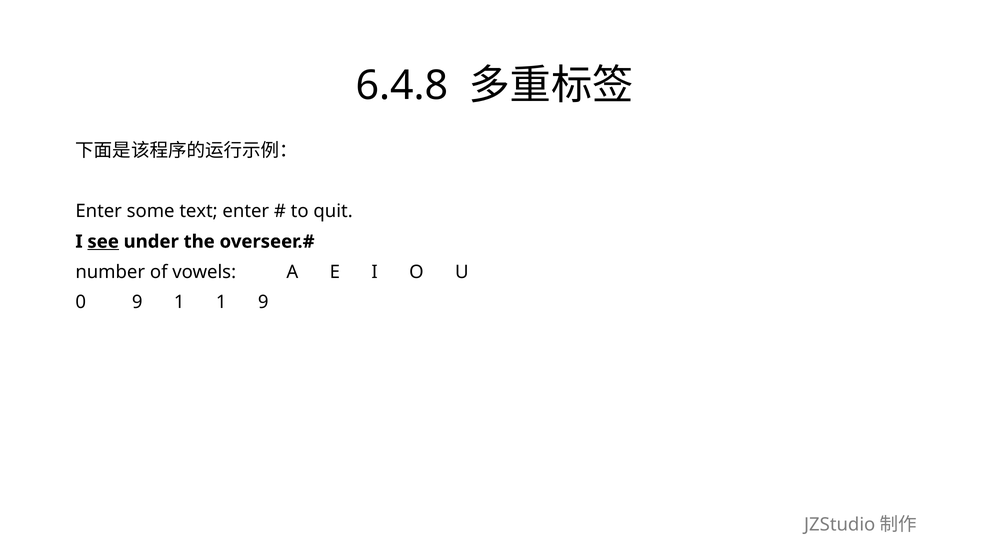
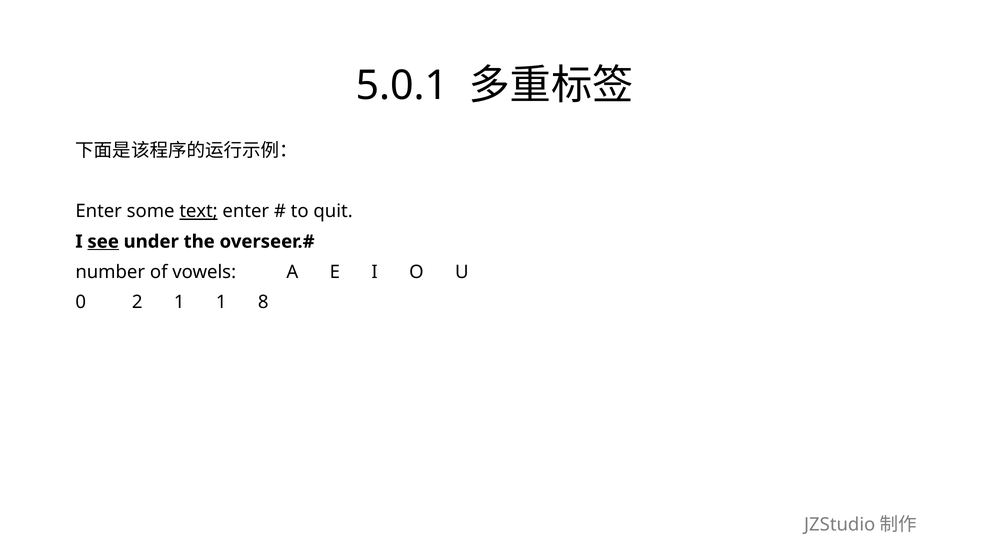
6.4.8: 6.4.8 -> 5.0.1 (402, 86)
text underline: none -> present (199, 211)
0 9: 9 -> 2 (137, 302)
1 9: 9 -> 8 (263, 302)
